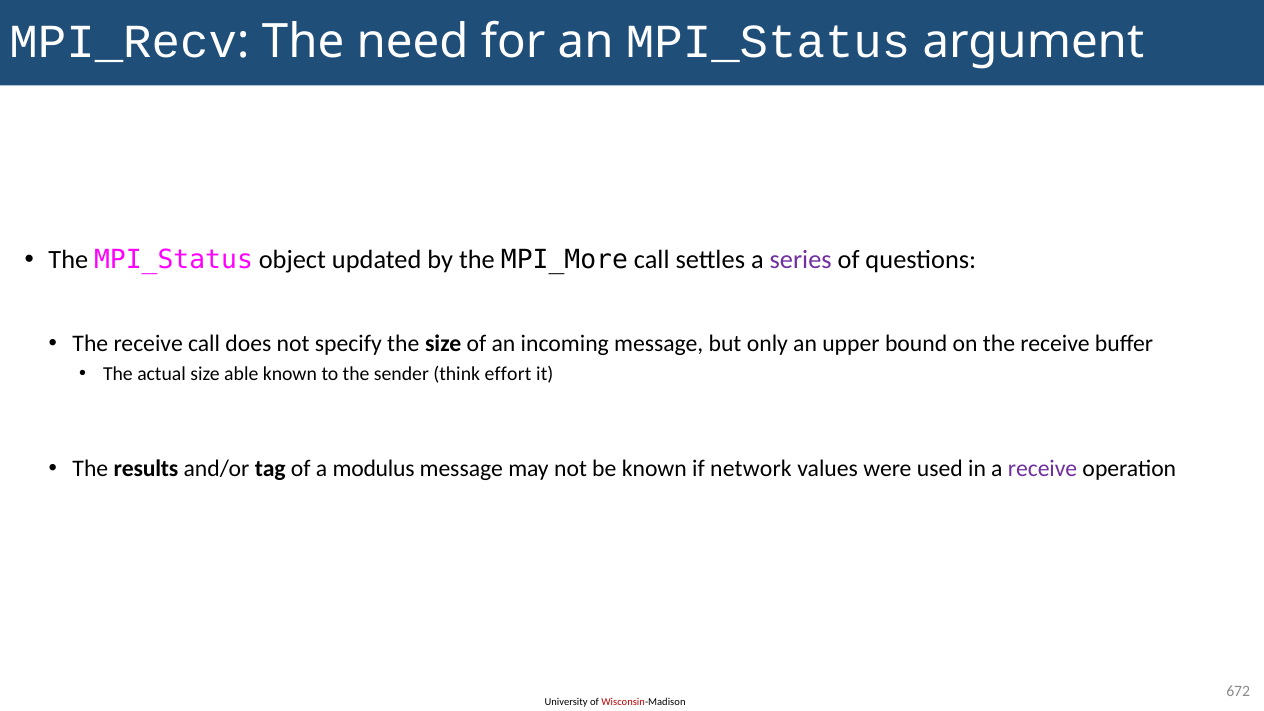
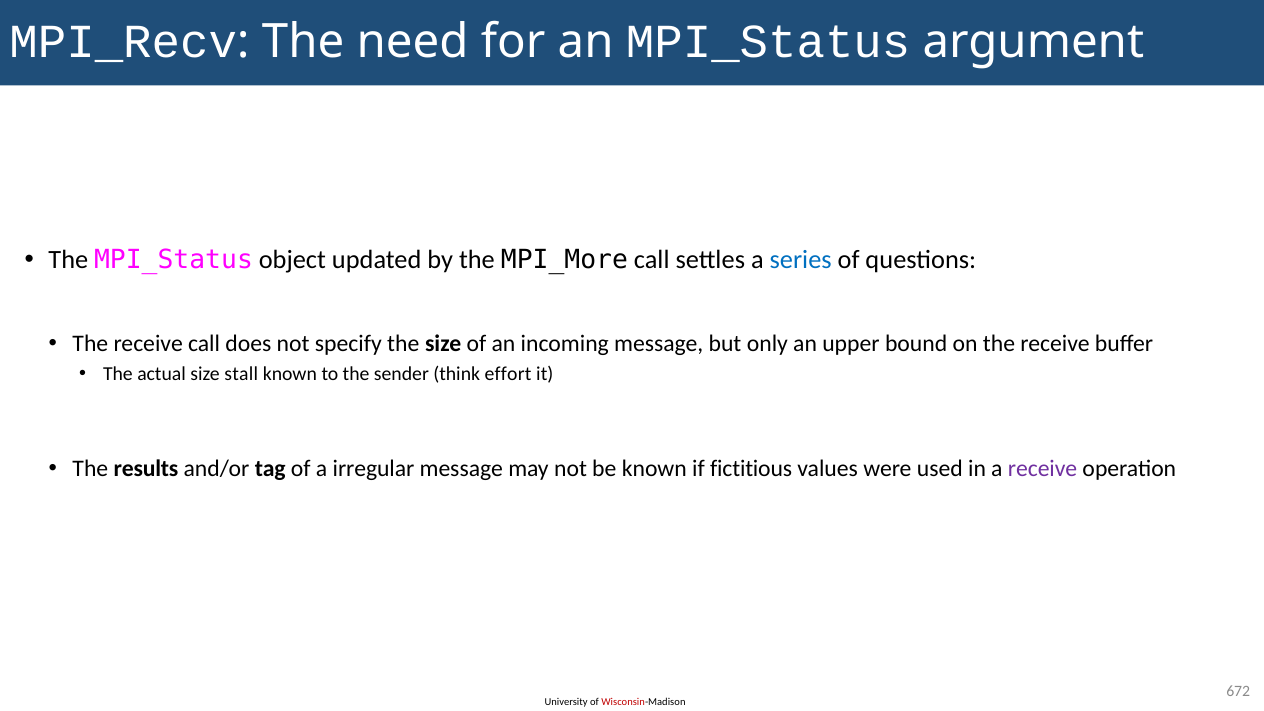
series colour: purple -> blue (801, 260)
able: able -> stall (241, 374)
modulus: modulus -> irregular (374, 468)
network: network -> fictitious (751, 468)
